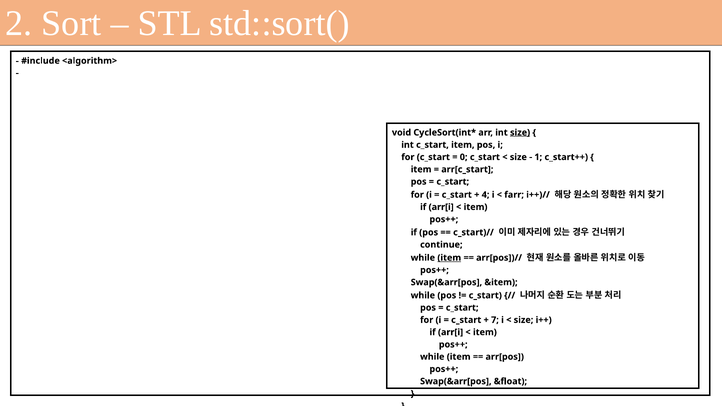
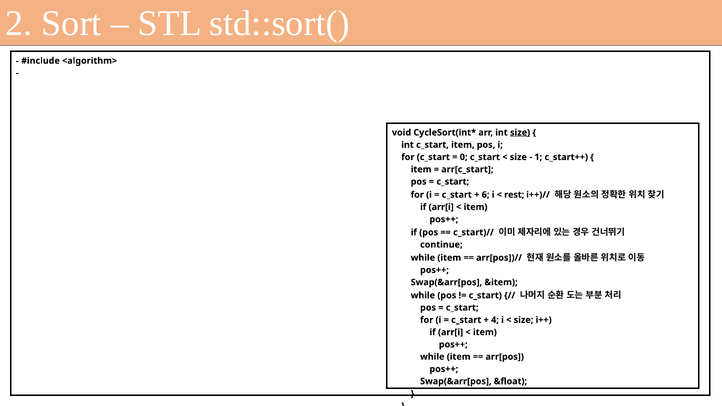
4: 4 -> 6 (486, 195)
farr: farr -> rest (514, 195)
item underline: present -> none (449, 258)
7: 7 -> 4 (495, 320)
